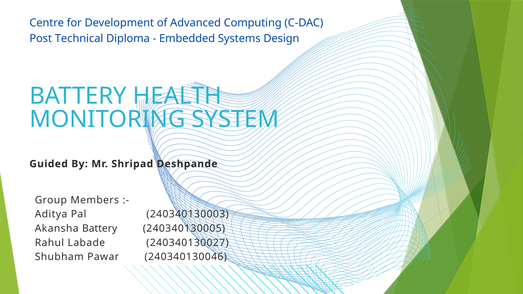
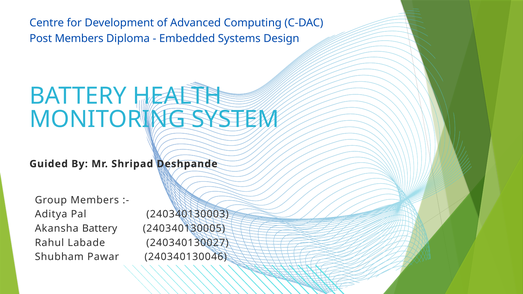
Post Technical: Technical -> Members (79, 38)
